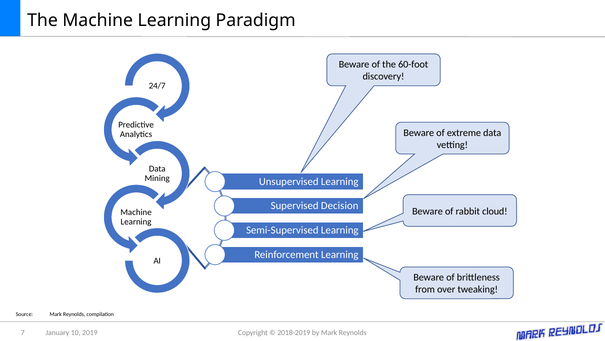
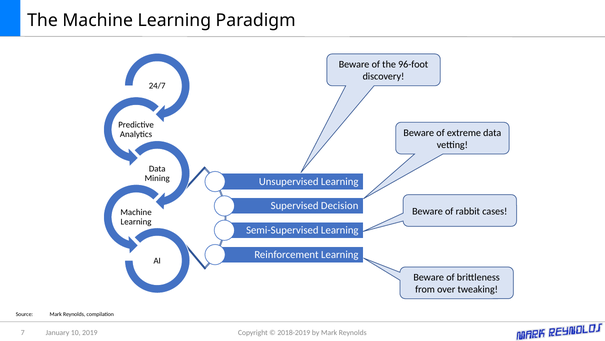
60-foot: 60-foot -> 96-foot (413, 64)
cloud: cloud -> cases (495, 211)
